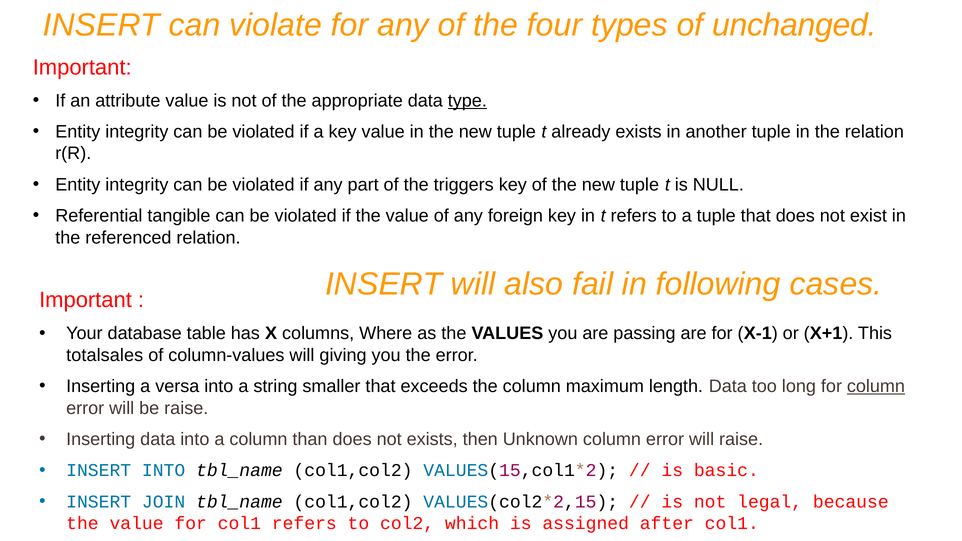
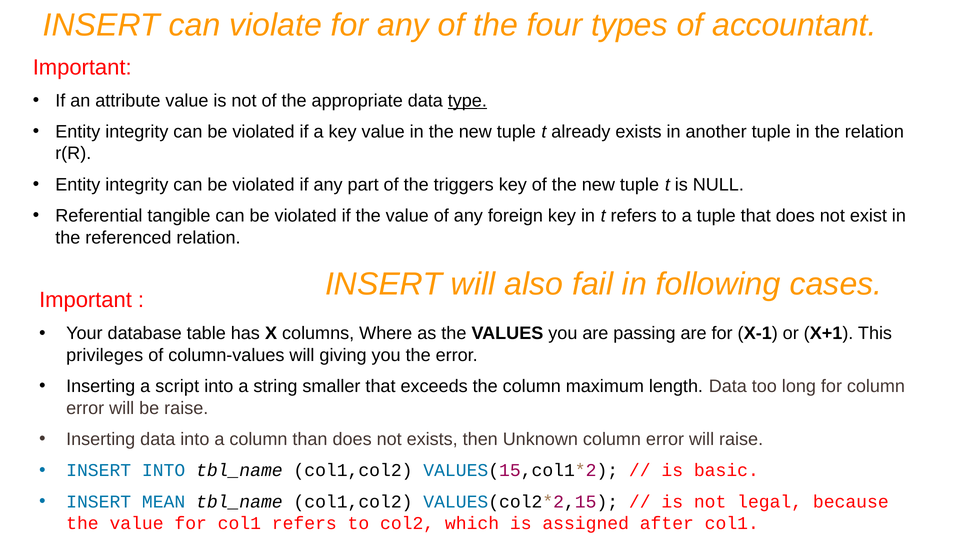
unchanged: unchanged -> accountant (794, 25)
totalsales: totalsales -> privileges (105, 355)
versa: versa -> script (177, 386)
column underline: present -> none (876, 386)
JOIN: JOIN -> MEAN (164, 502)
